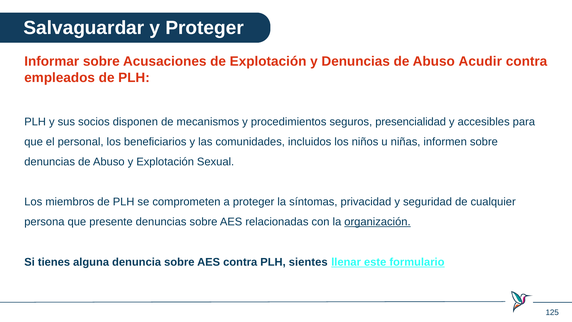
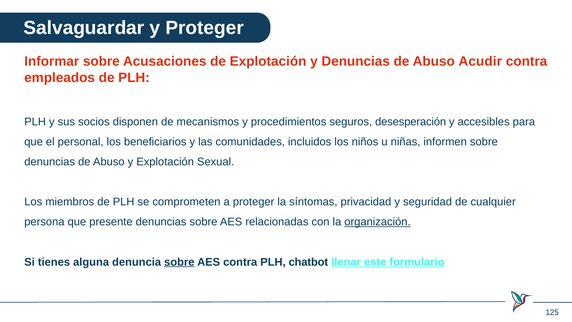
presencialidad: presencialidad -> desesperación (411, 122)
sobre underline: none -> present (179, 262)
sientes: sientes -> chatbot (308, 262)
